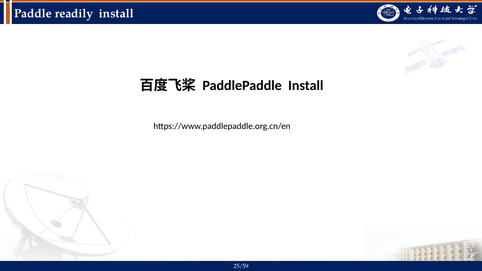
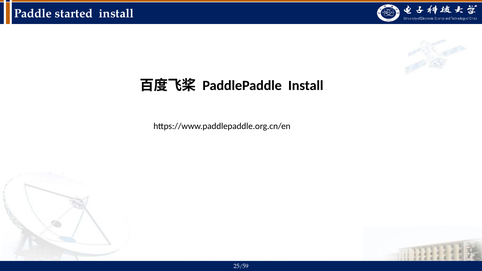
readily: readily -> started (74, 13)
